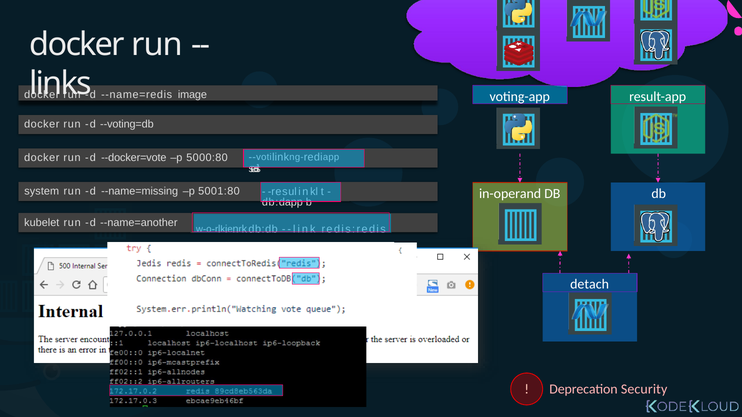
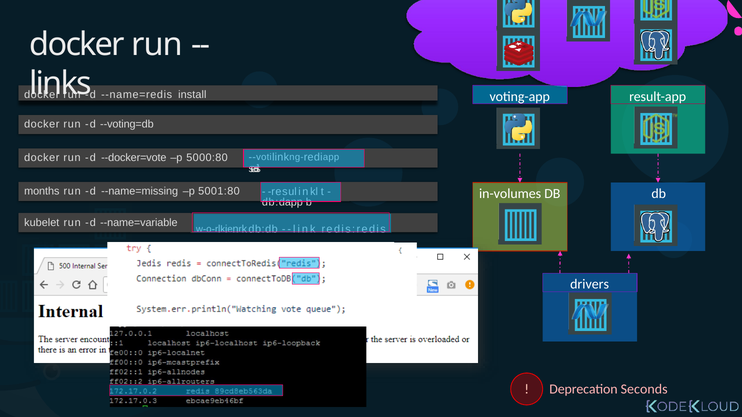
image: image -> install (192, 95)
system: system -> months (42, 191)
in-operand: in-operand -> in-volumes (510, 194)
--name=another: --name=another -> --name=variable (139, 223)
detach: detach -> drivers (590, 285)
Security: Security -> Seconds (644, 389)
